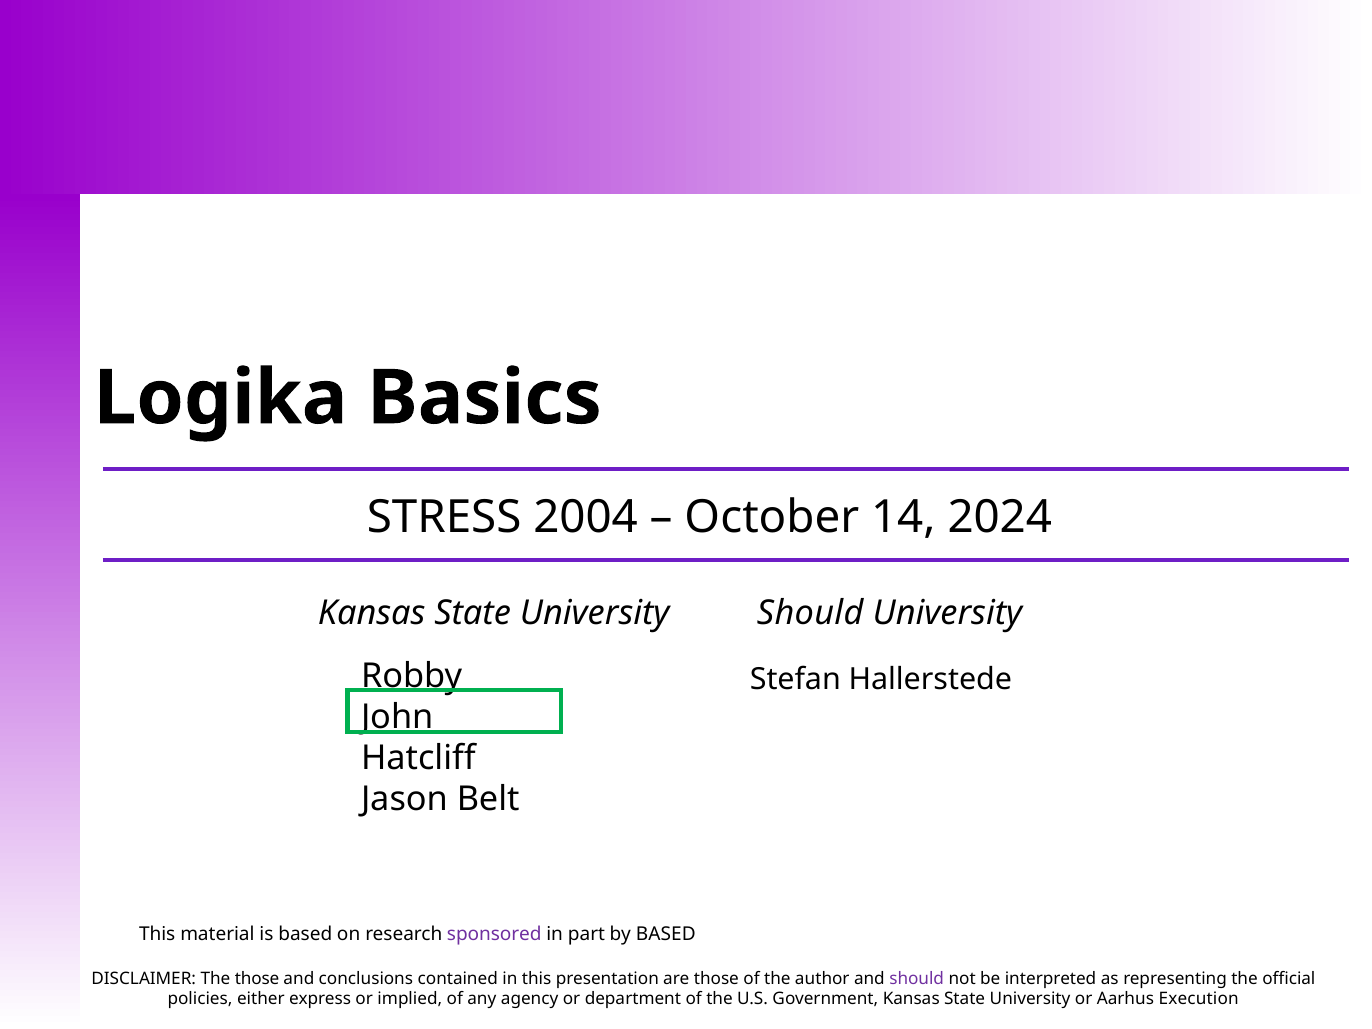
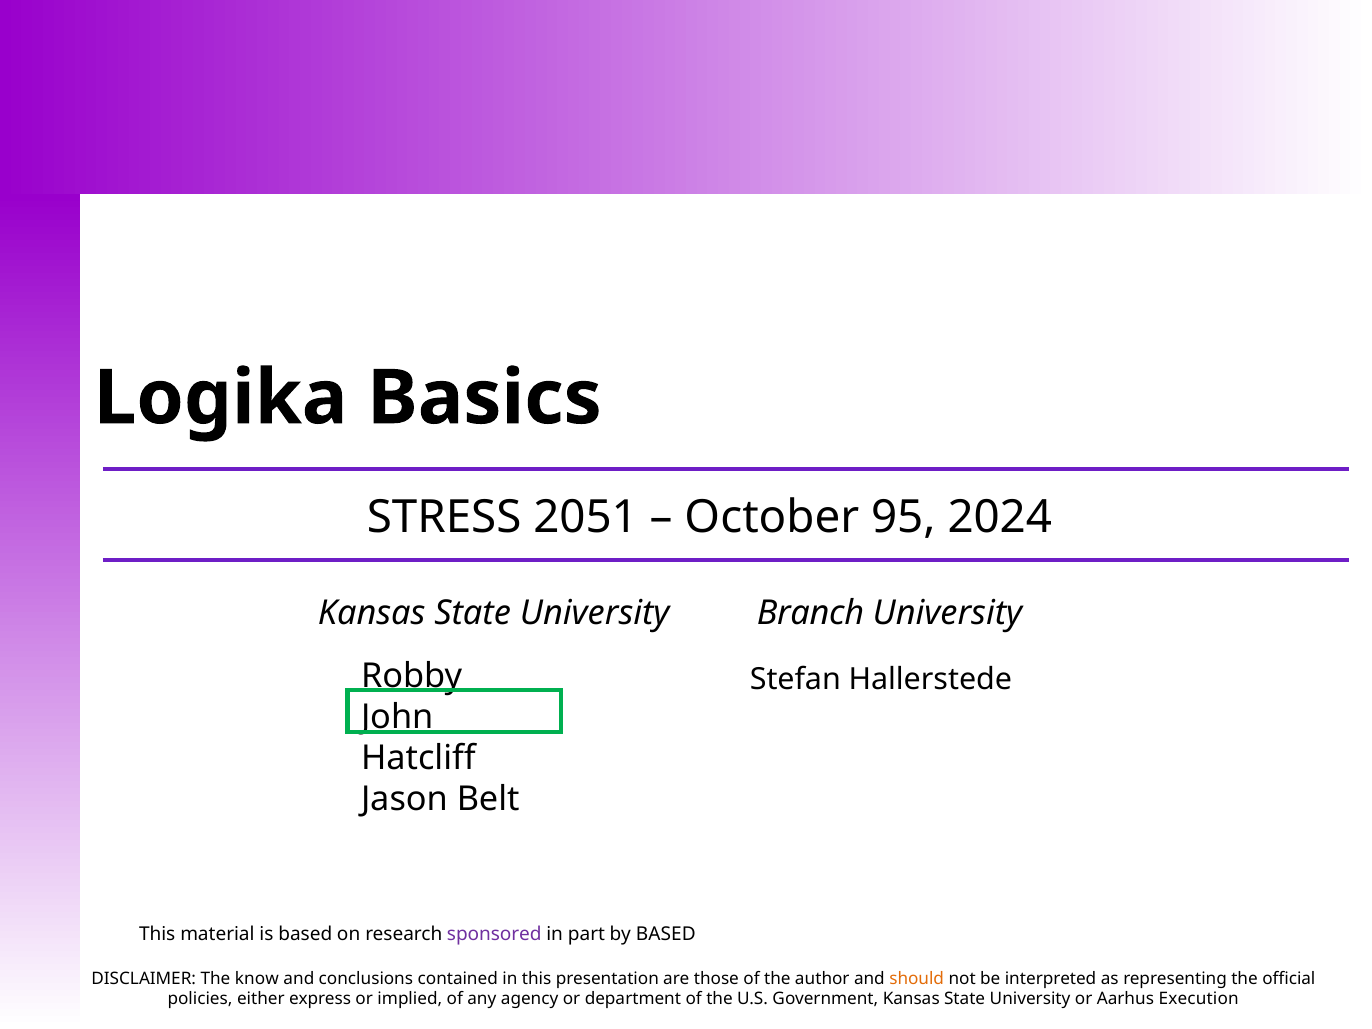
2004: 2004 -> 2051 (586, 518)
14: 14 -> 95 (903, 518)
University Should: Should -> Branch (810, 613)
The those: those -> know (257, 979)
should colour: purple -> orange (917, 979)
